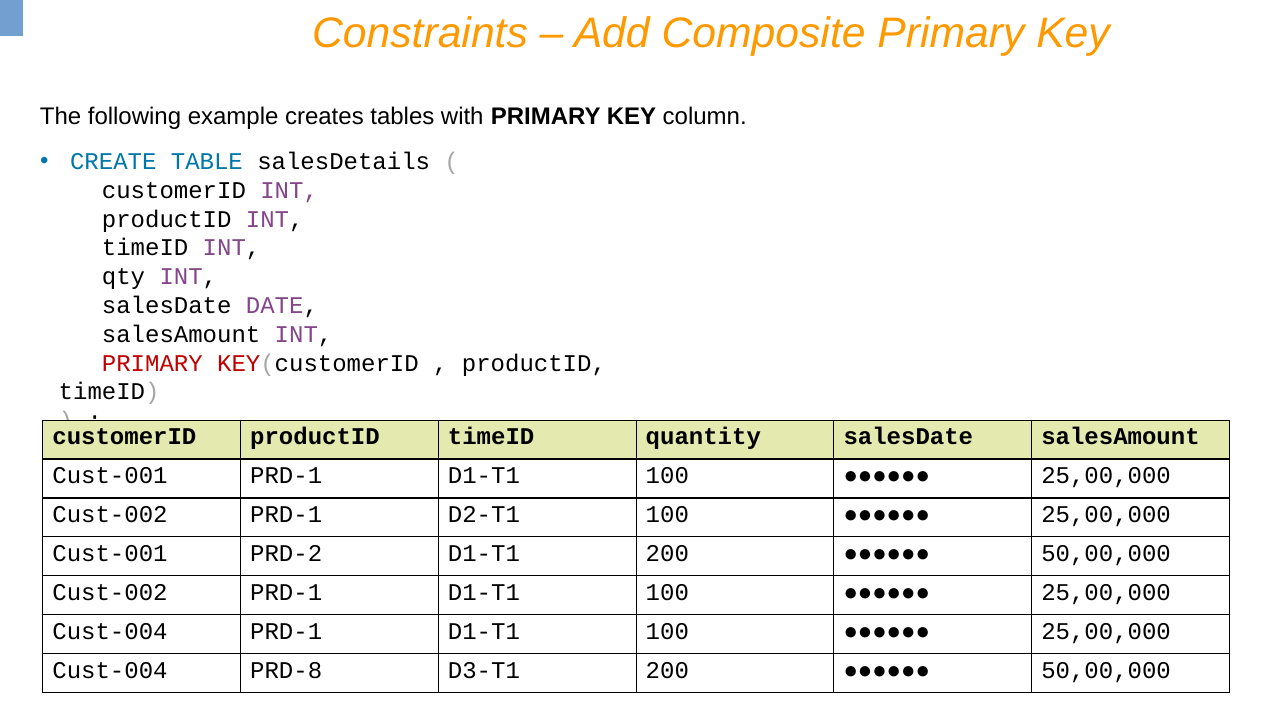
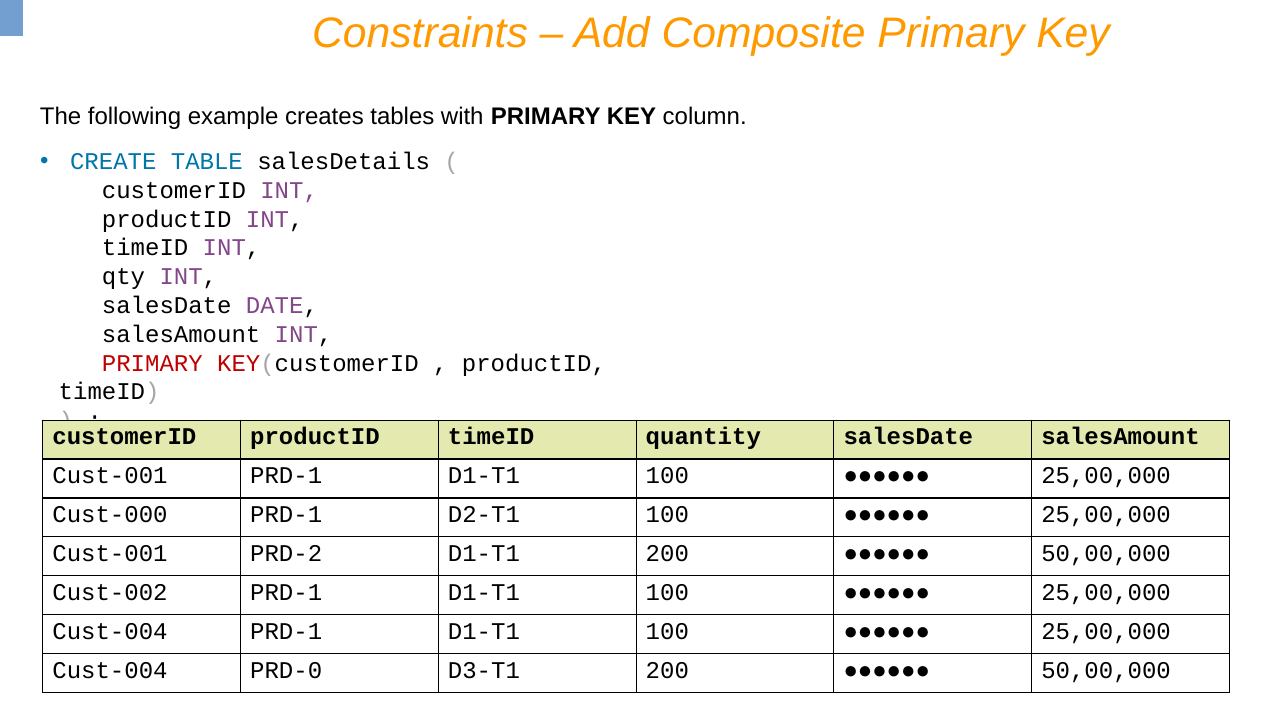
Cust-002: Cust-002 -> Cust-000 (110, 515)
PRD-8: PRD-8 -> PRD-0 (286, 671)
